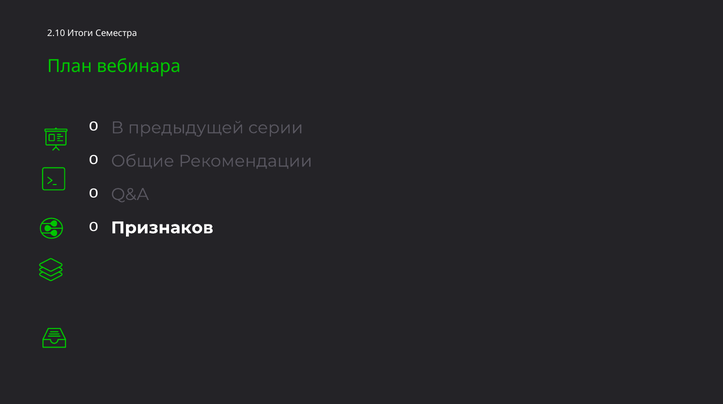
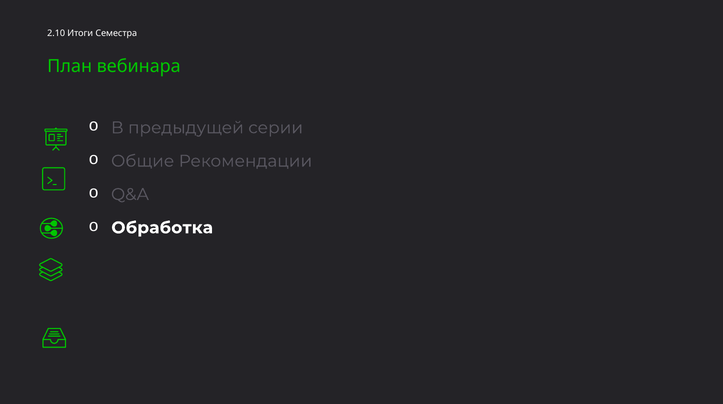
Признаков: Признаков -> Обработка (162, 228)
